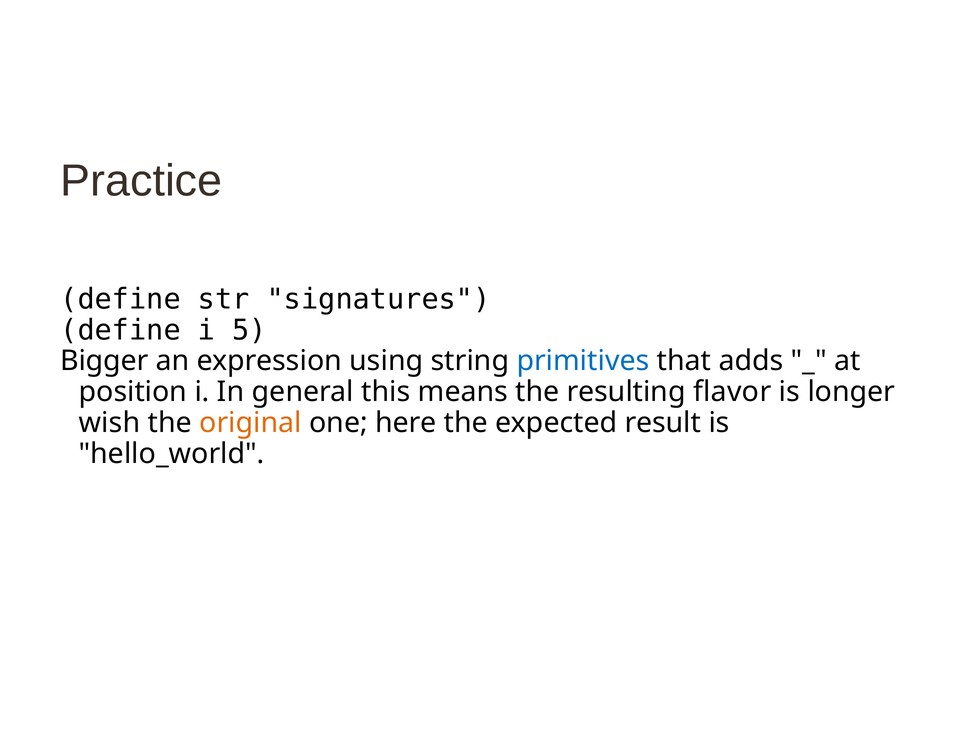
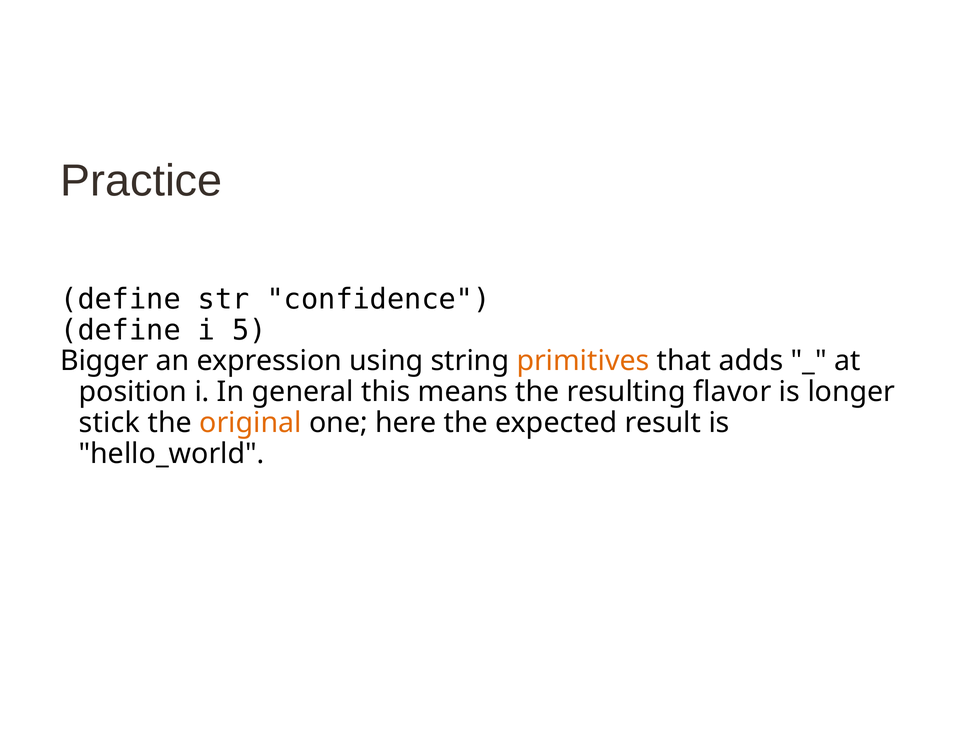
signatures: signatures -> confidence (379, 299)
primitives colour: blue -> orange (583, 361)
wish: wish -> stick (109, 423)
